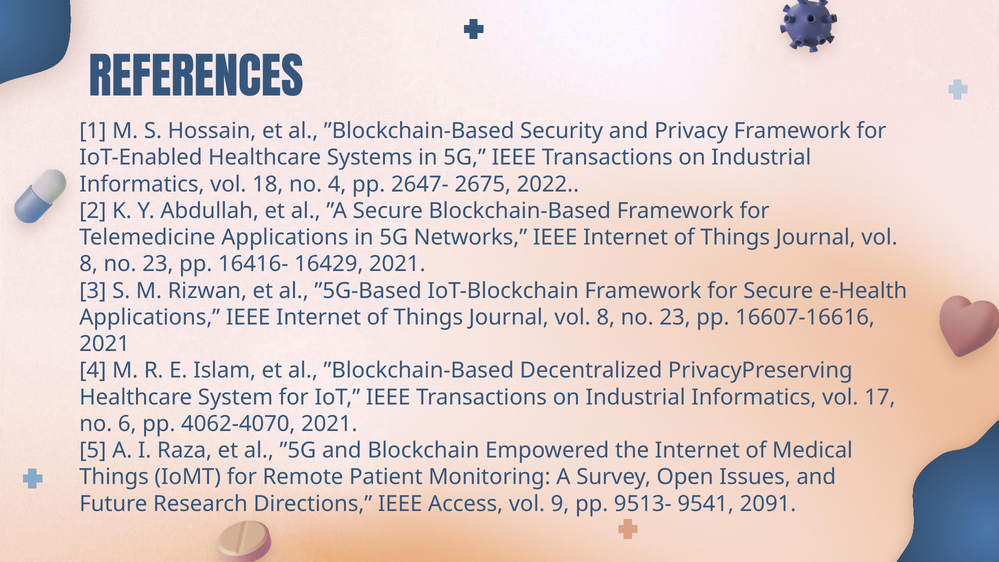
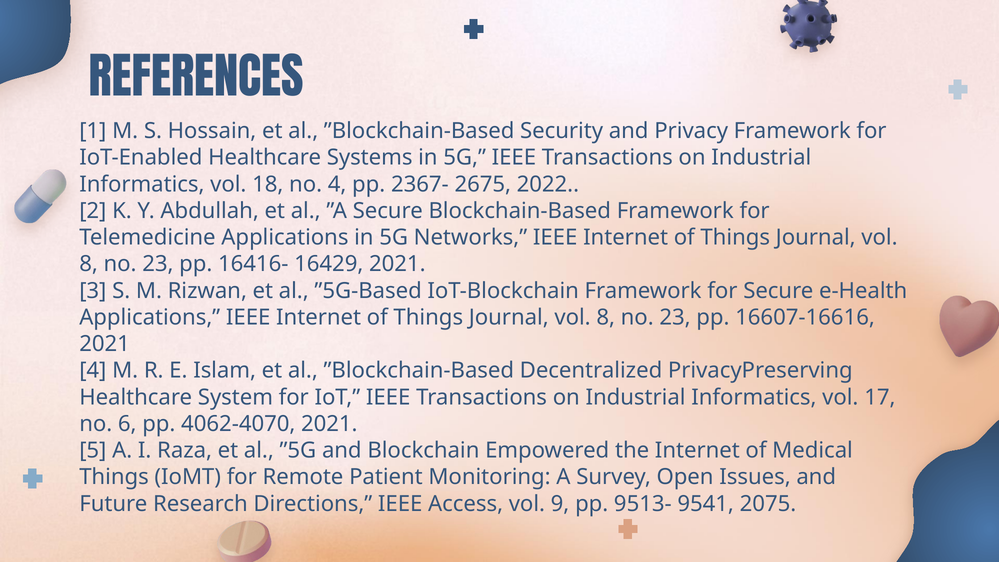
2647-: 2647- -> 2367- (420, 184)
2091: 2091 -> 2075 (768, 504)
